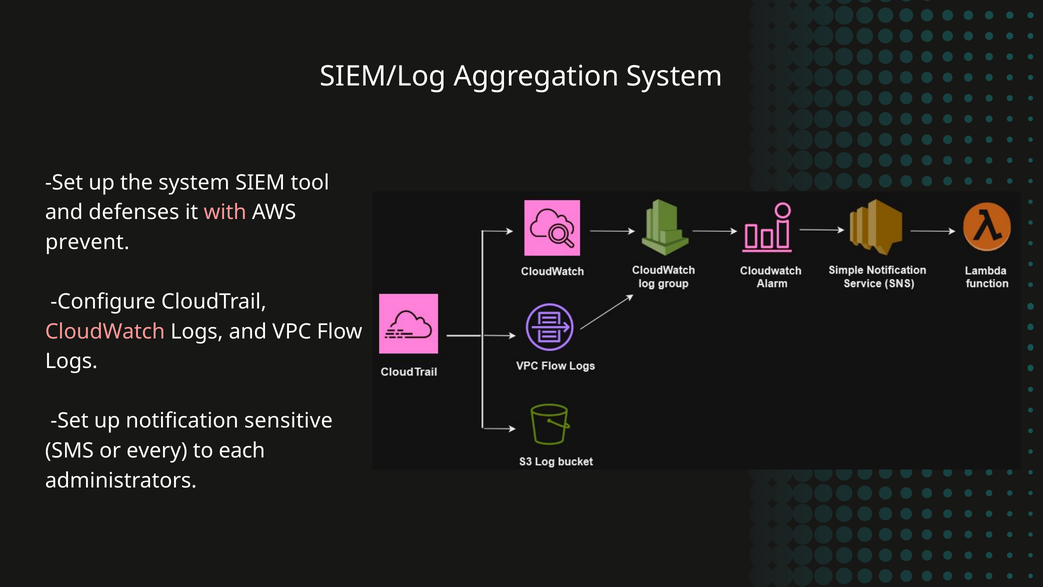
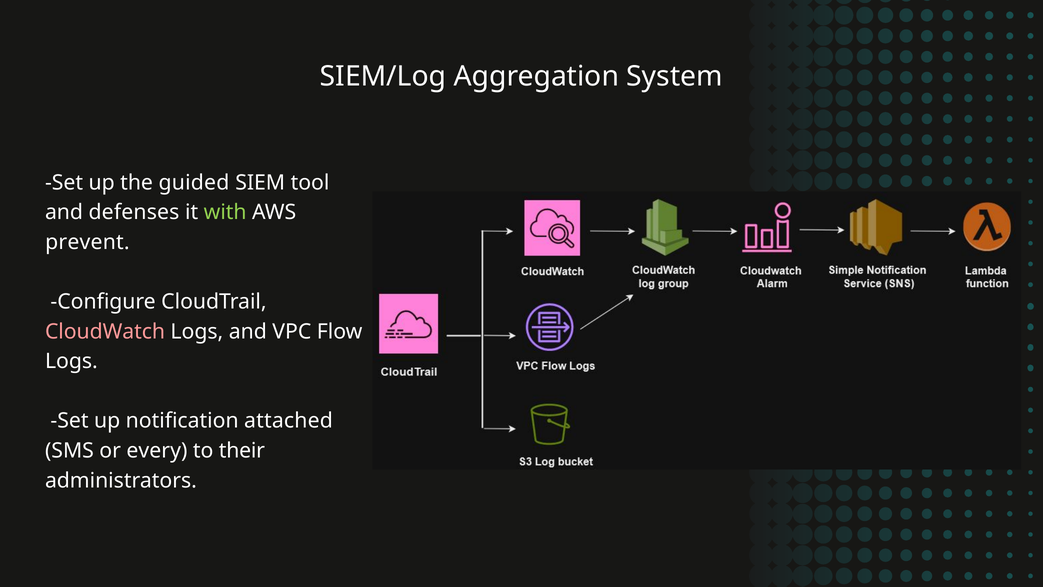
the system: system -> guided (194, 182)
with colour: pink -> light green (225, 212)
sensitive: sensitive -> attached (288, 421)
each: each -> their (242, 451)
